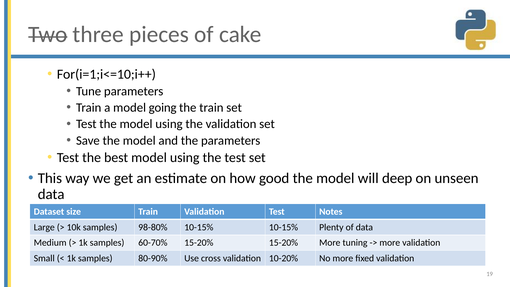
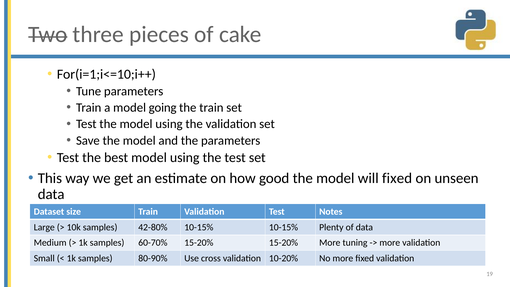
will deep: deep -> fixed (397, 178)
98-80%: 98-80% -> 42-80% (153, 227)
